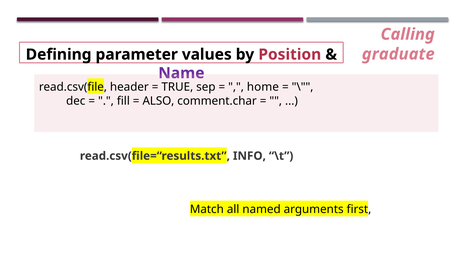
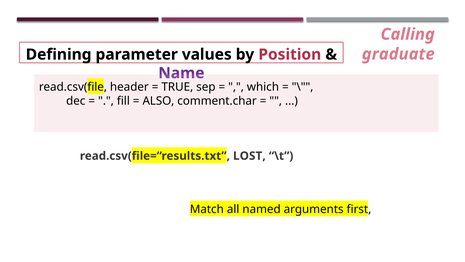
home: home -> which (263, 87)
INFO: INFO -> LOST (249, 156)
